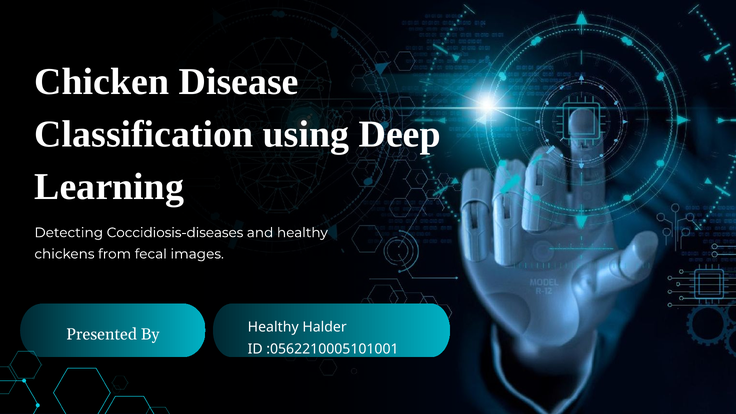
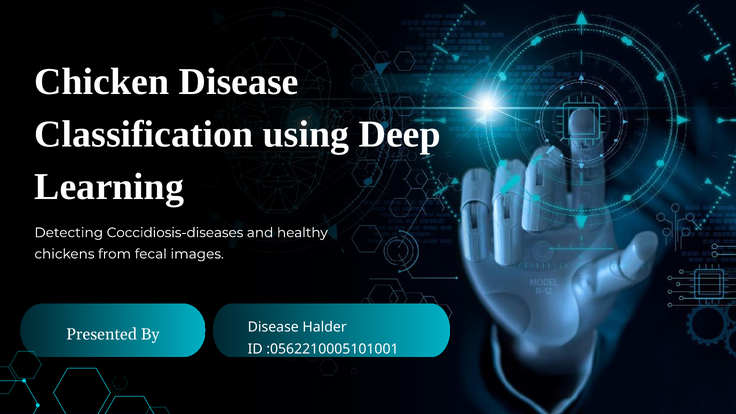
By Healthy: Healthy -> Disease (273, 327)
